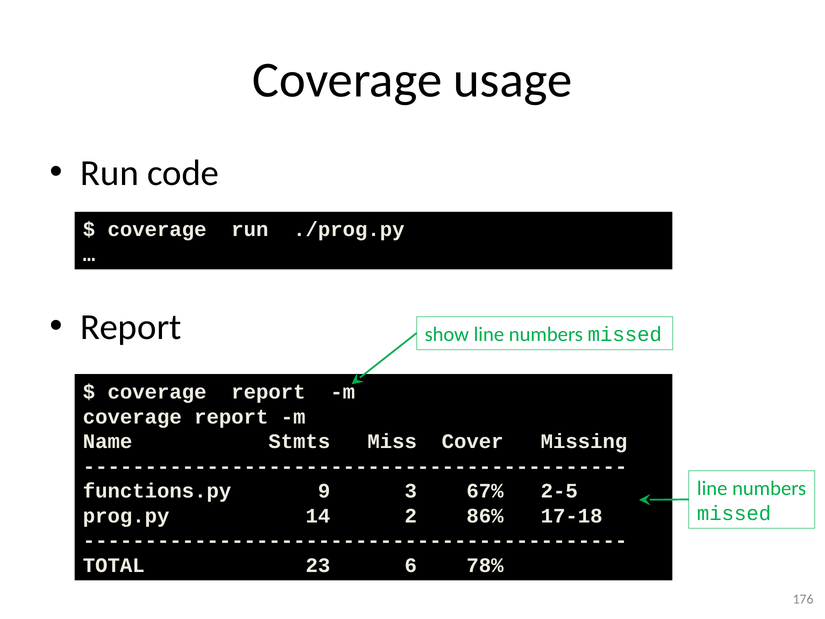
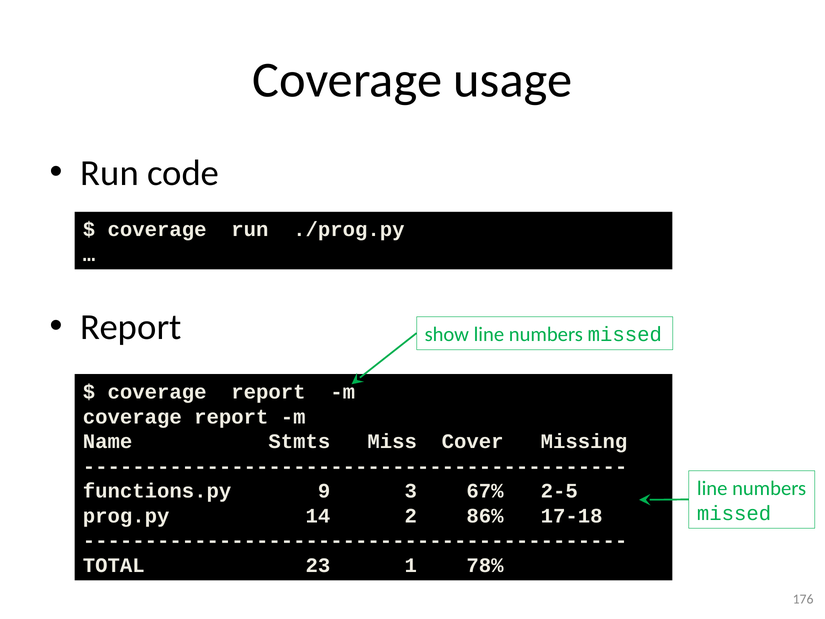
6: 6 -> 1 (411, 565)
